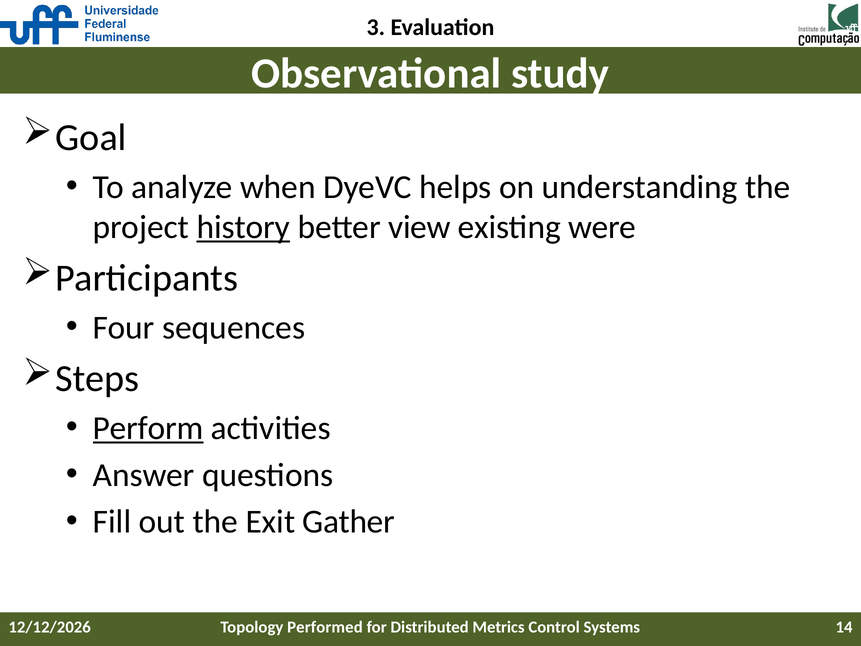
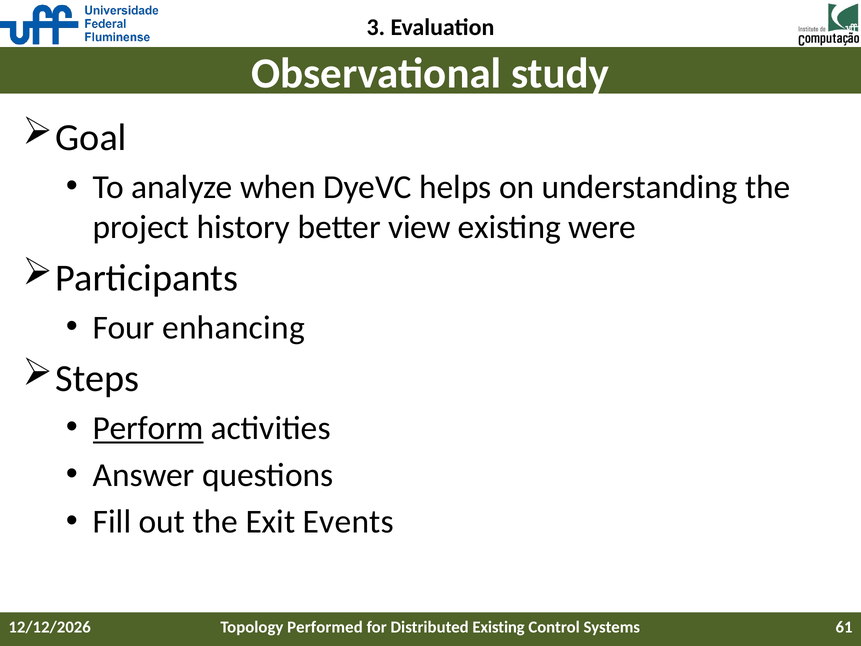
history underline: present -> none (243, 227)
sequences: sequences -> enhancing (234, 328)
Gather: Gather -> Events (348, 522)
Distributed Metrics: Metrics -> Existing (499, 627)
14: 14 -> 61 (844, 627)
